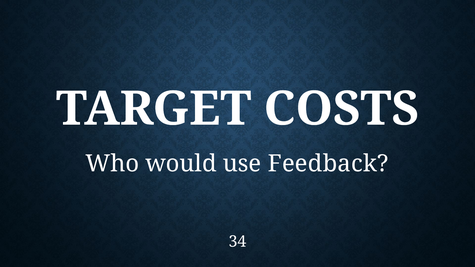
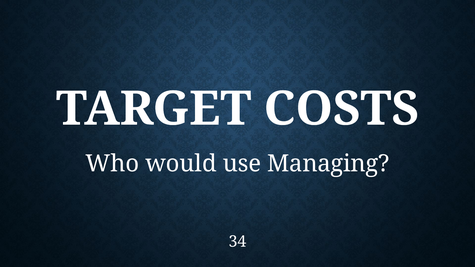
Feedback: Feedback -> Managing (328, 164)
